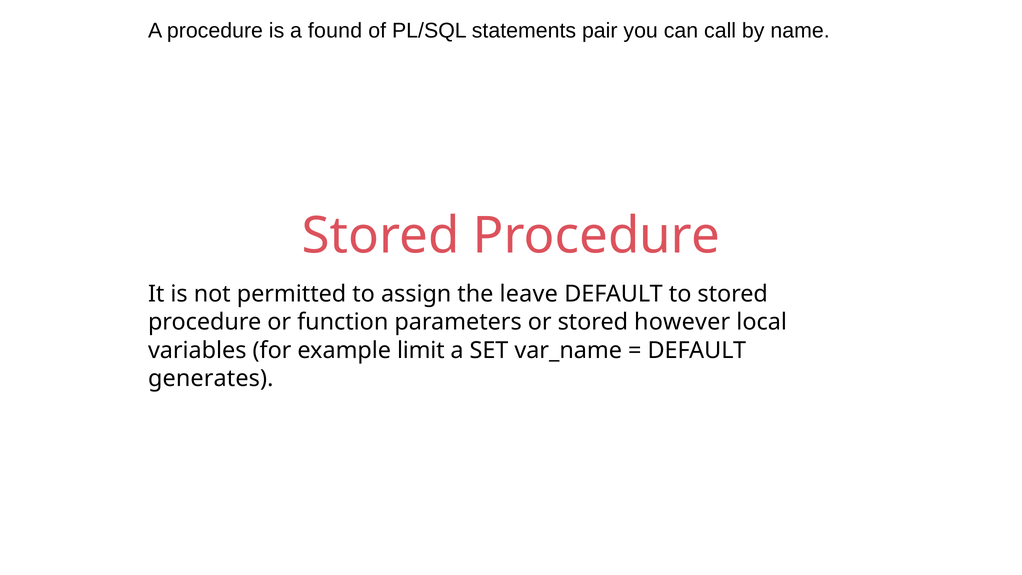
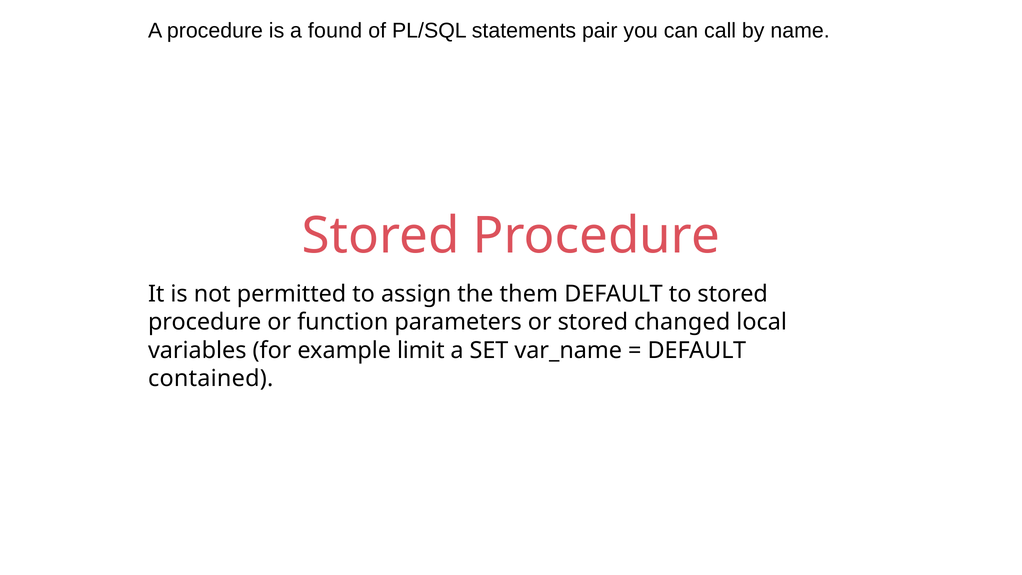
leave: leave -> them (529, 294)
however: however -> changed (682, 322)
generates: generates -> contained (211, 378)
